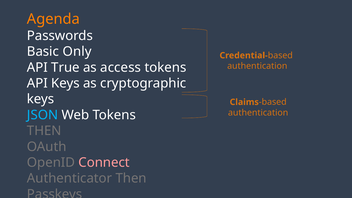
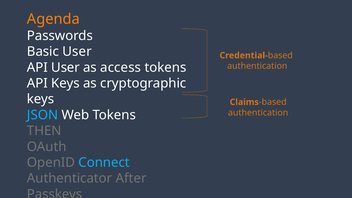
Basic Only: Only -> User (77, 52)
API True: True -> User (65, 67)
Connect colour: pink -> light blue (104, 162)
Authenticator Then: Then -> After (131, 178)
